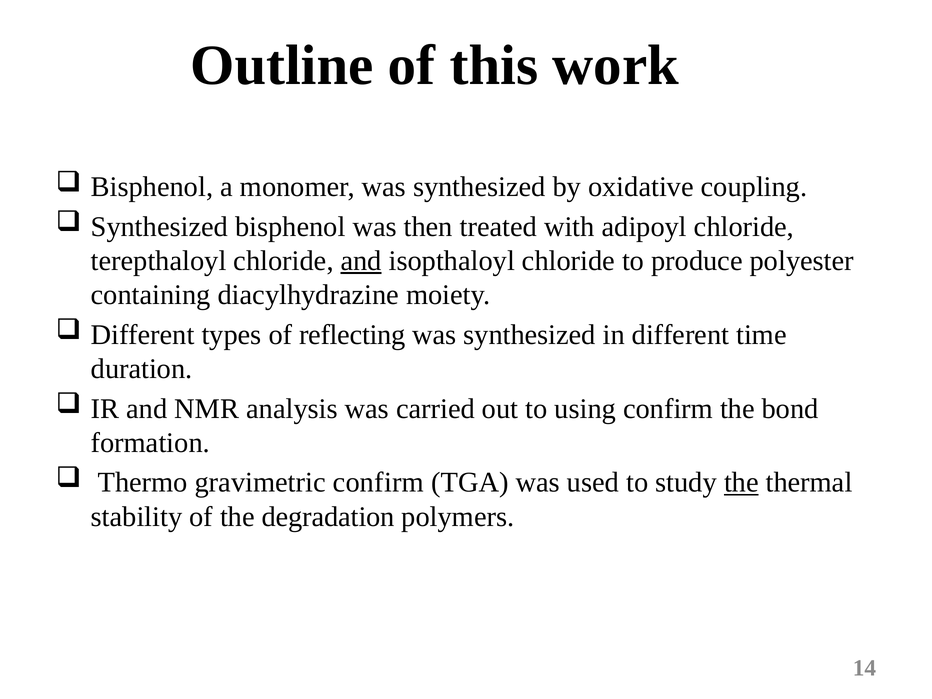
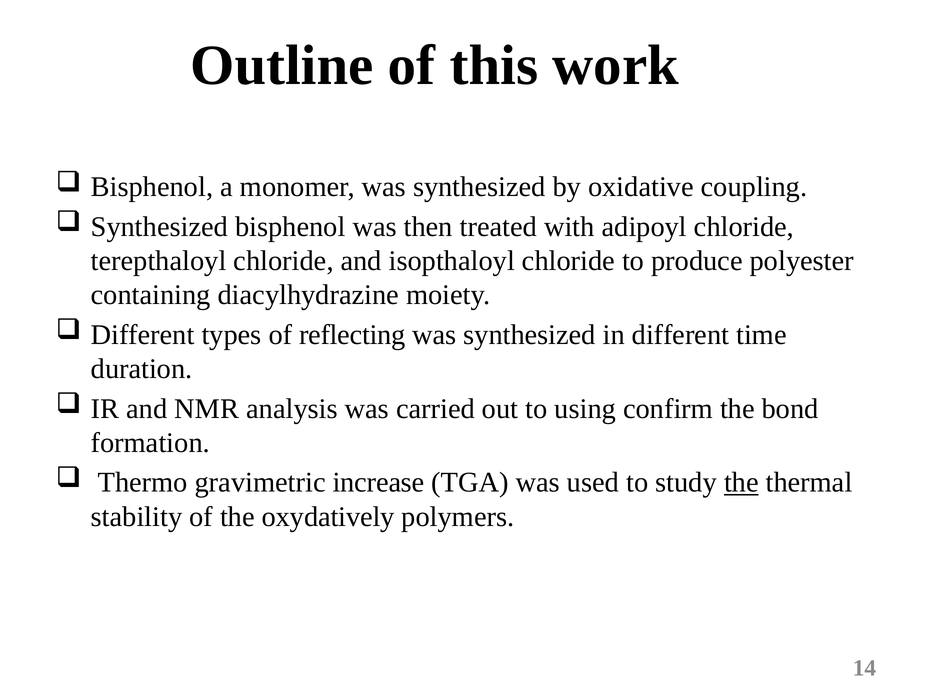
and underline: present -> none (361, 261)
gravimetric confirm: confirm -> increase (379, 483)
degradation: degradation -> oxydatively (328, 517)
